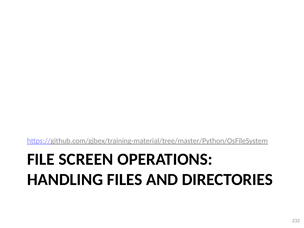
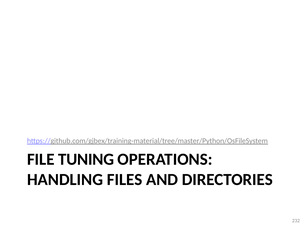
SCREEN: SCREEN -> TUNING (86, 159)
